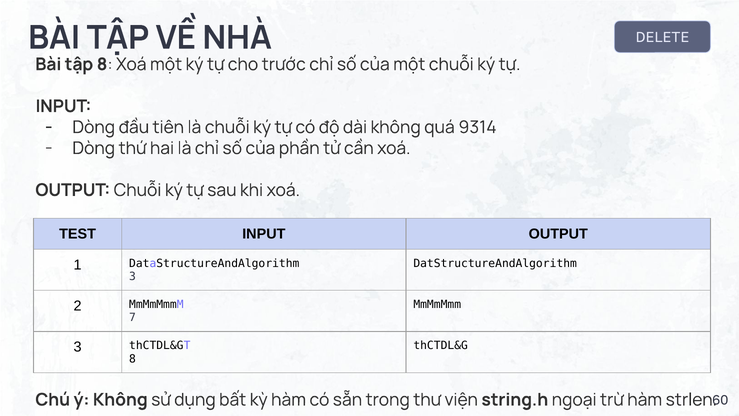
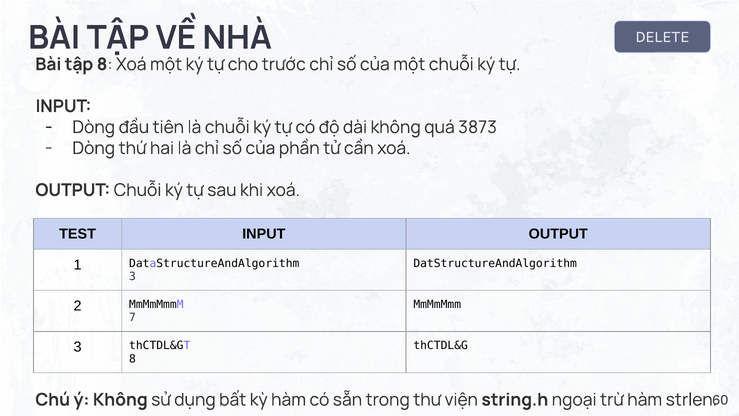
9314: 9314 -> 3873 (478, 127)
